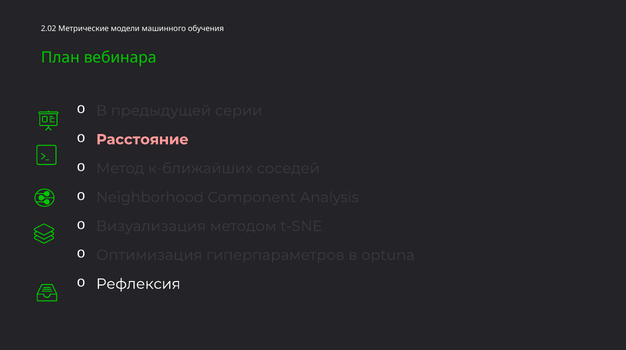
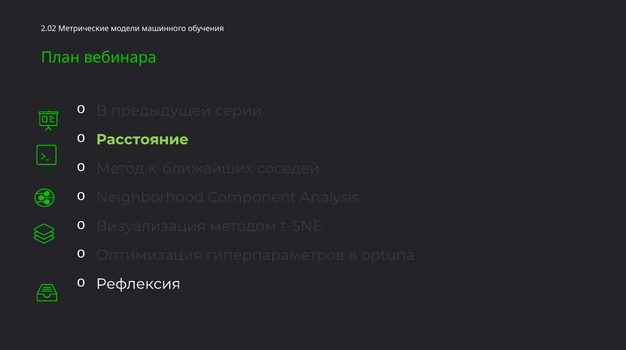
Расстояние colour: pink -> light green (142, 139)
